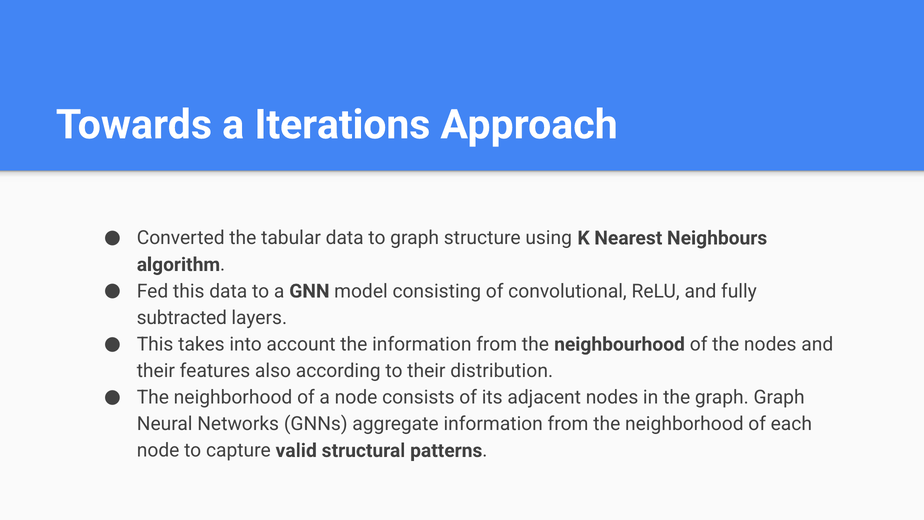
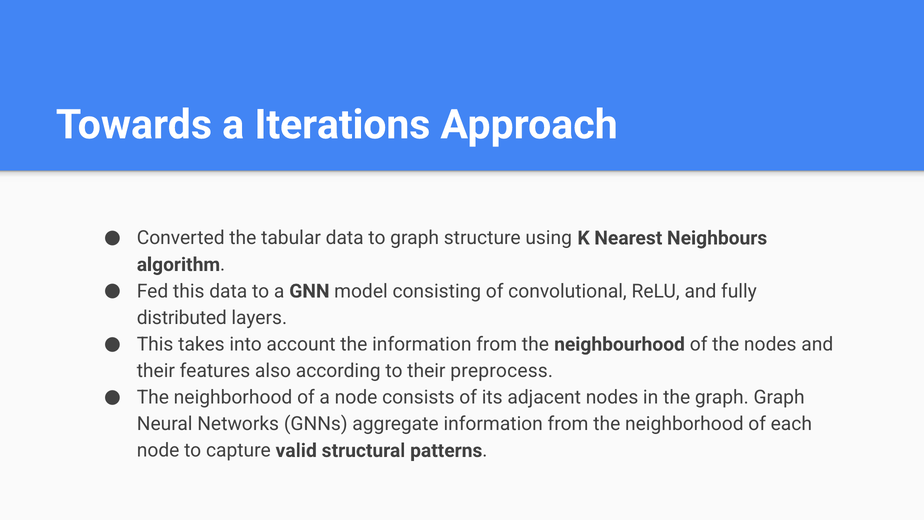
subtracted: subtracted -> distributed (182, 318)
distribution: distribution -> preprocess (502, 371)
